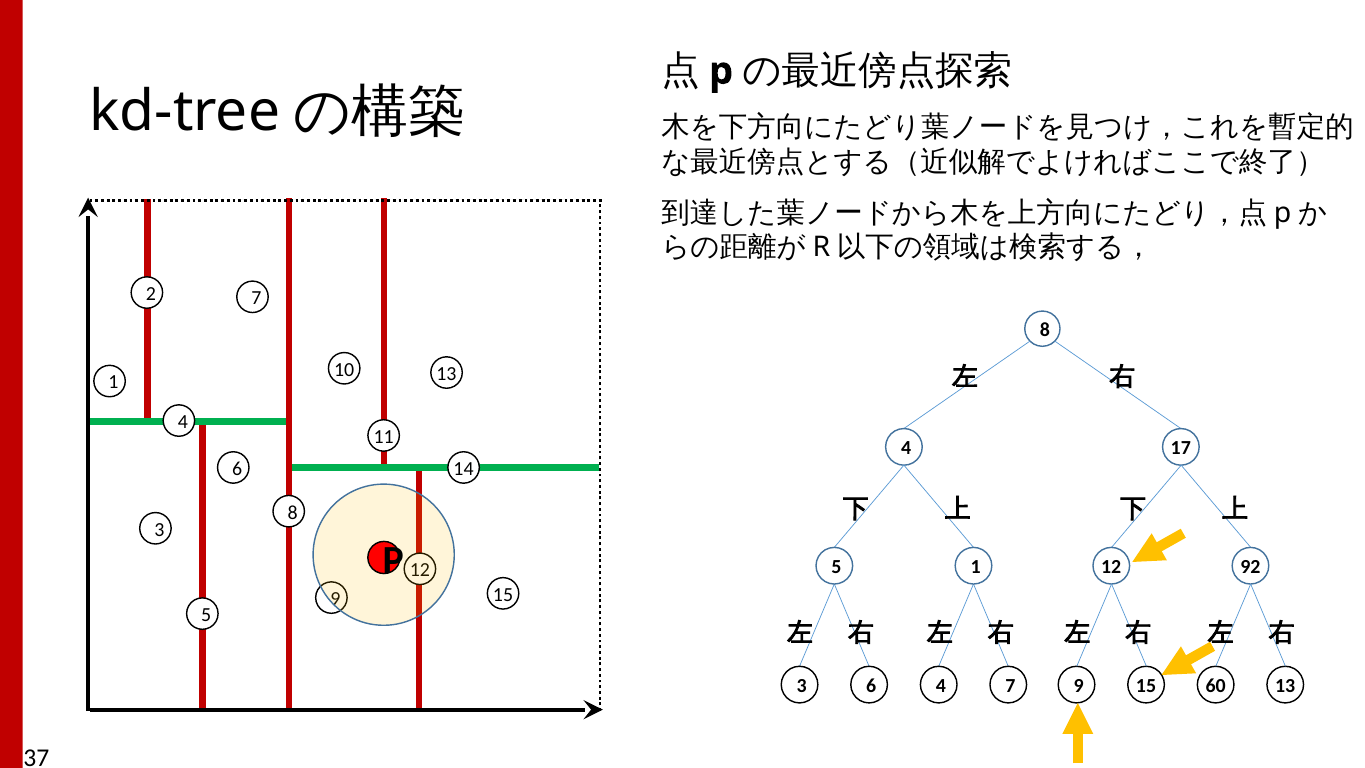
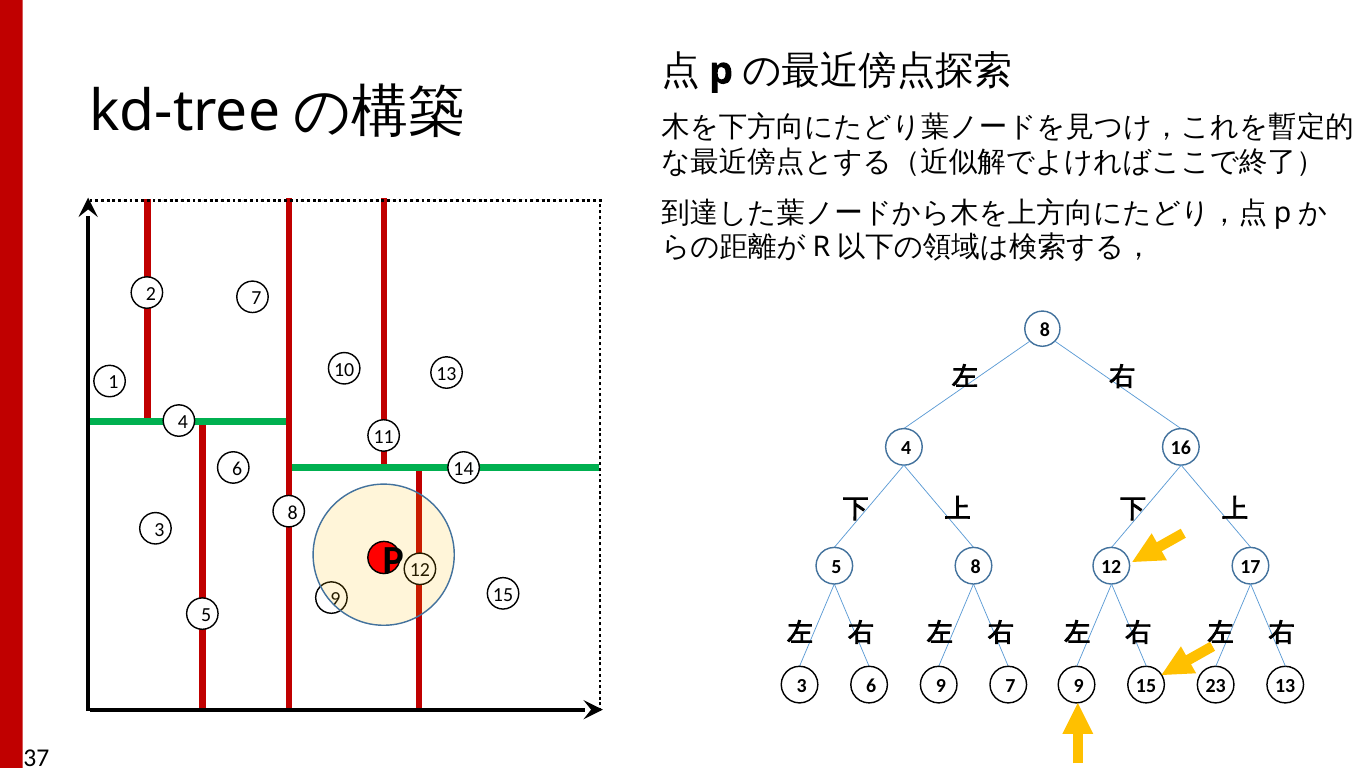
17: 17 -> 16 (1181, 448)
5 1: 1 -> 8 (976, 567)
92: 92 -> 17 (1250, 567)
6 4: 4 -> 9 (941, 686)
60: 60 -> 23 (1216, 686)
